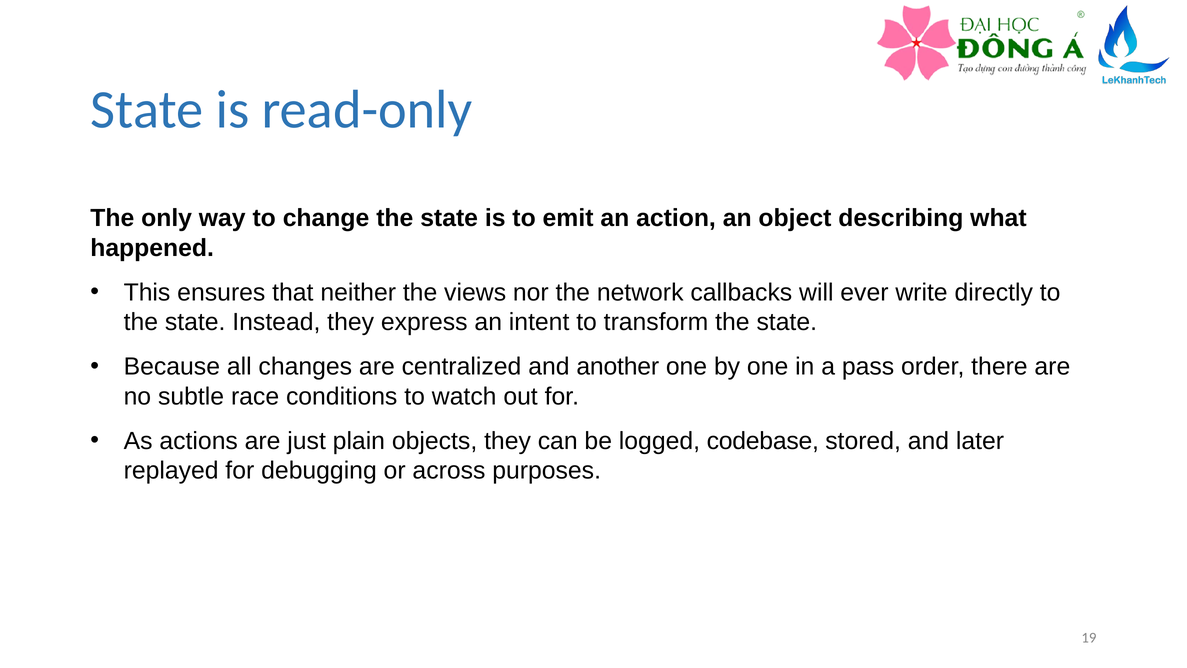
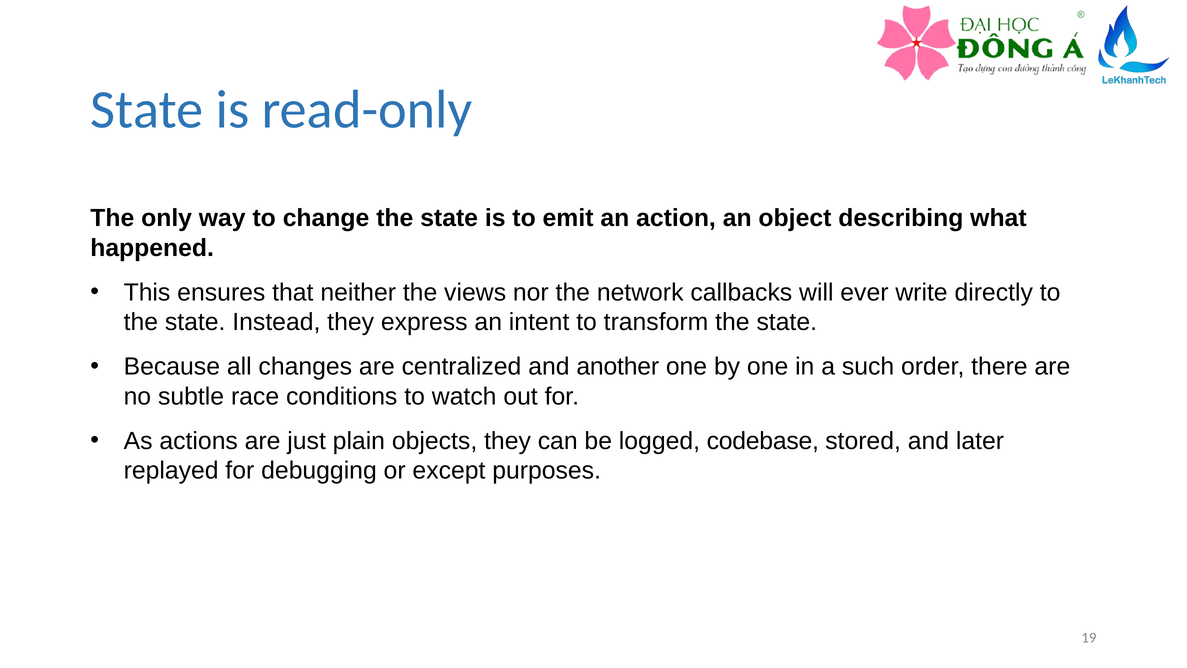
pass: pass -> such (868, 367)
across: across -> except (449, 471)
